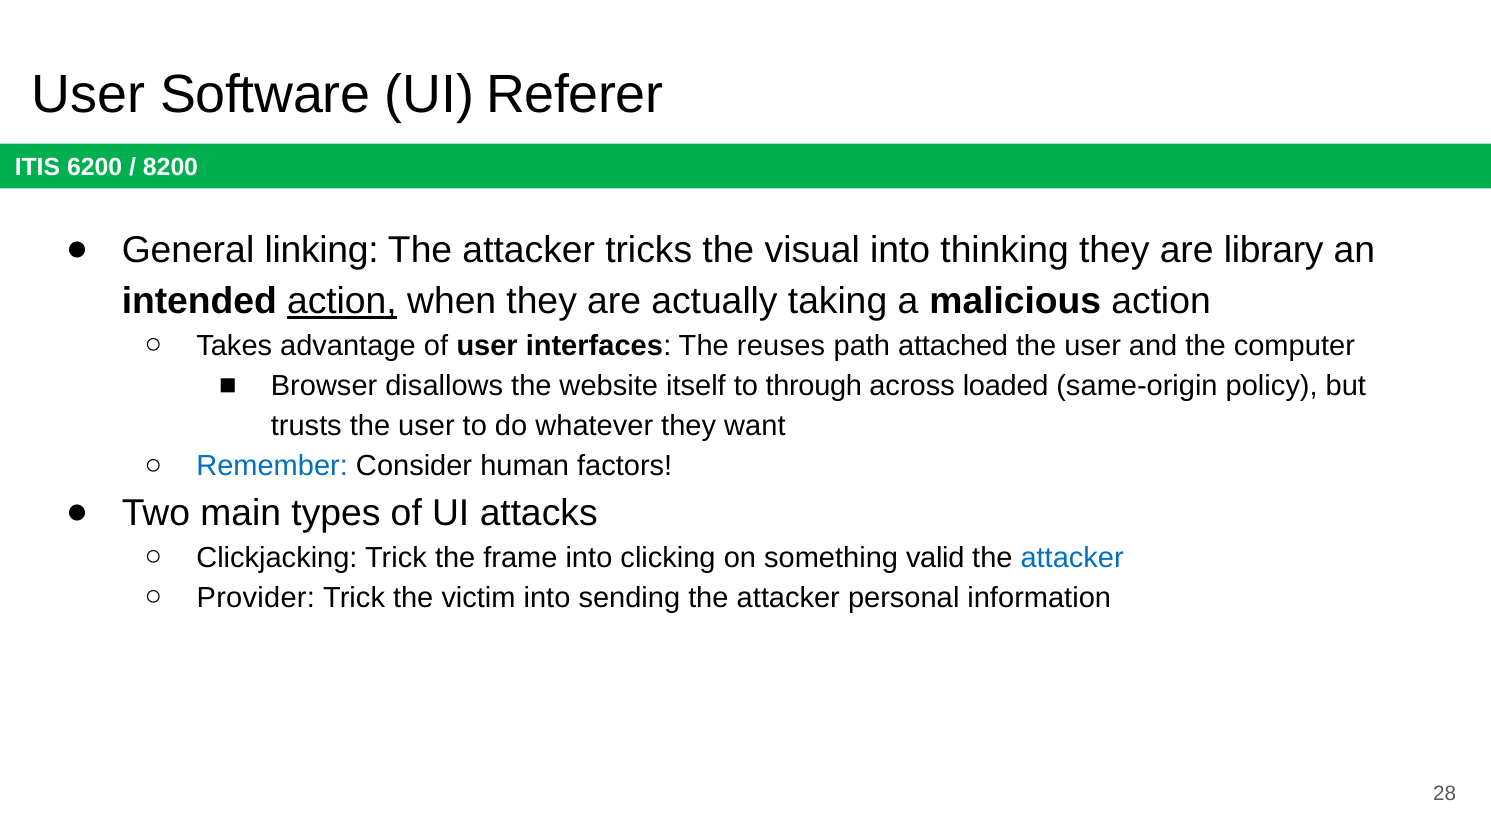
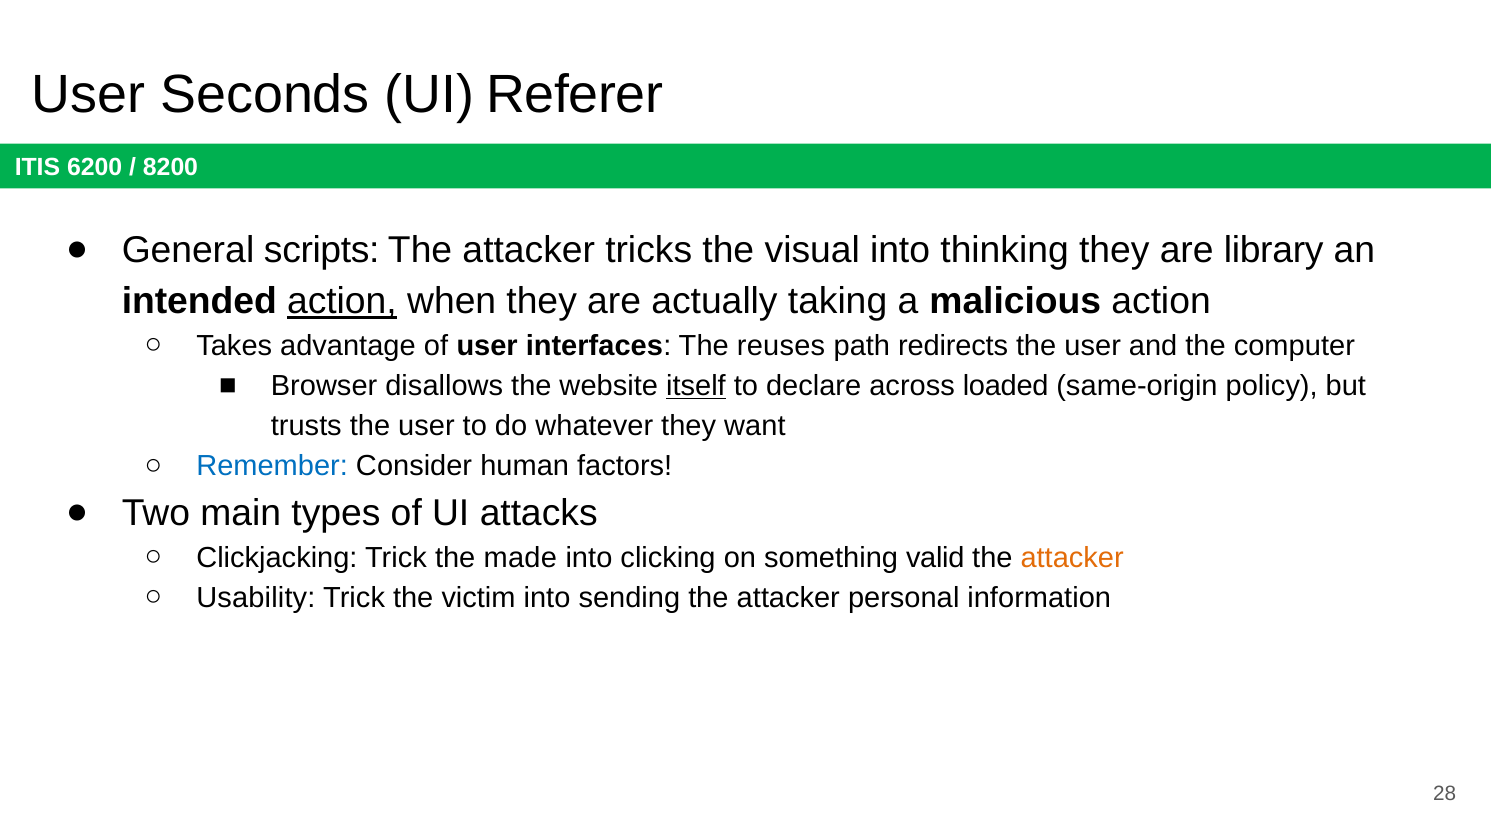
Software: Software -> Seconds (265, 95)
linking: linking -> scripts (322, 250)
attached: attached -> redirects (953, 346)
itself underline: none -> present (696, 386)
through: through -> declare (814, 386)
frame: frame -> made (520, 558)
attacker colour: blue -> orange (1072, 558)
Provider: Provider -> Usability (256, 598)
